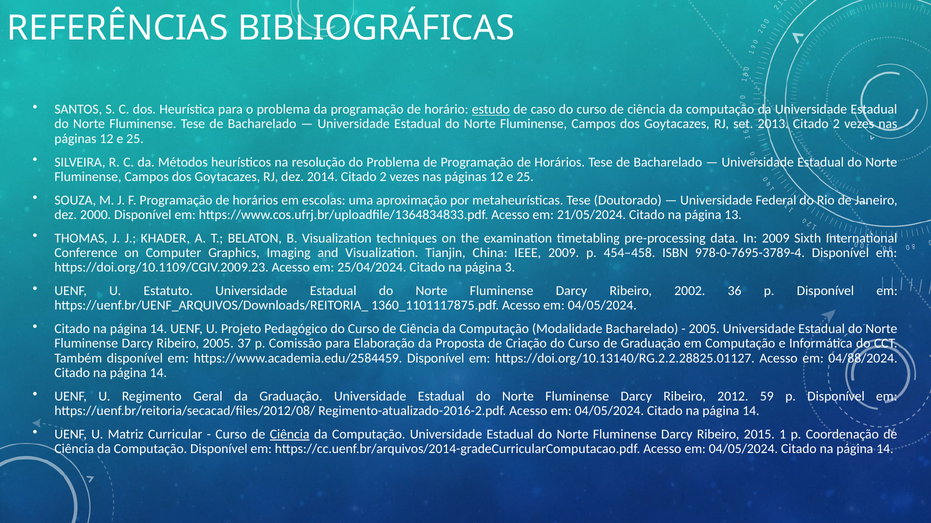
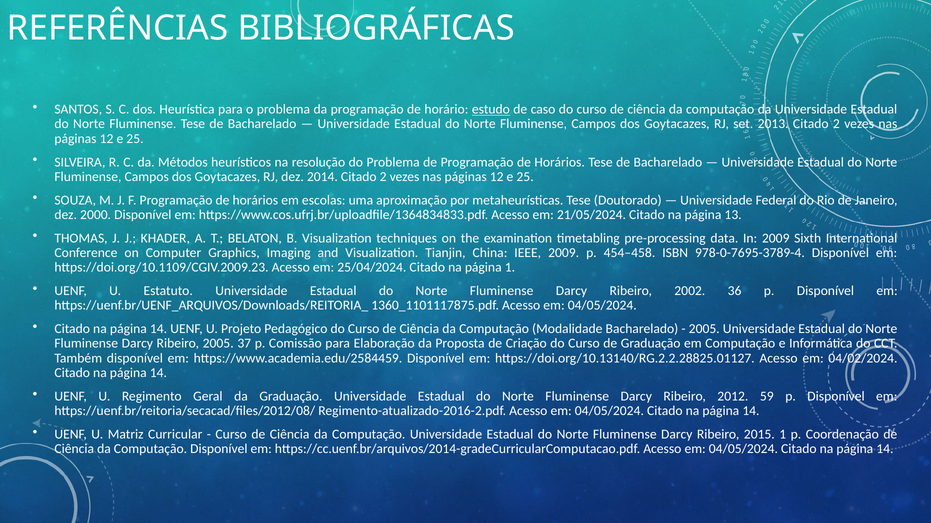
página 3: 3 -> 1 (510, 268)
04/88/2024: 04/88/2024 -> 04/02/2024 (863, 359)
Ciência underline: present -> none (290, 435)
